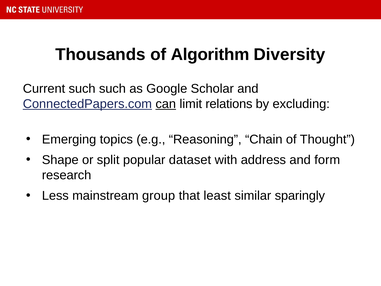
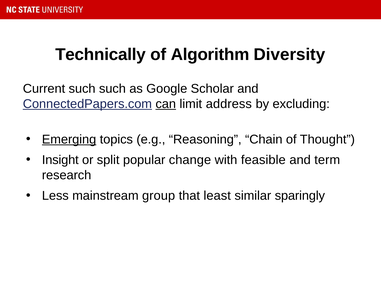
Thousands: Thousands -> Technically (101, 55)
relations: relations -> address (229, 104)
Emerging underline: none -> present (69, 139)
Shape: Shape -> Insight (60, 160)
dataset: dataset -> change (190, 160)
address: address -> feasible (263, 160)
form: form -> term (327, 160)
